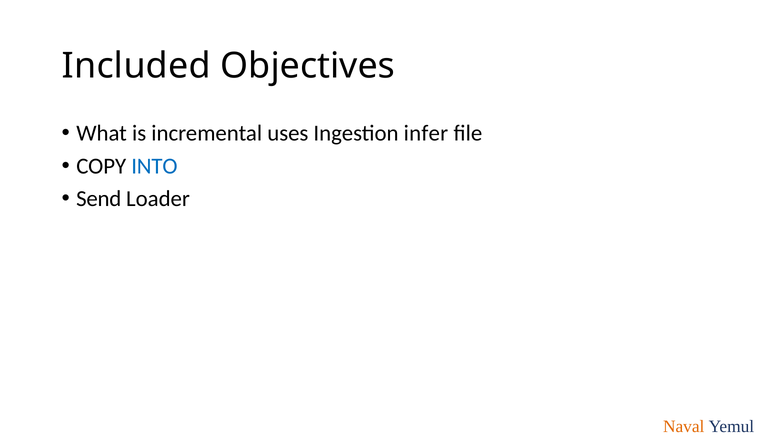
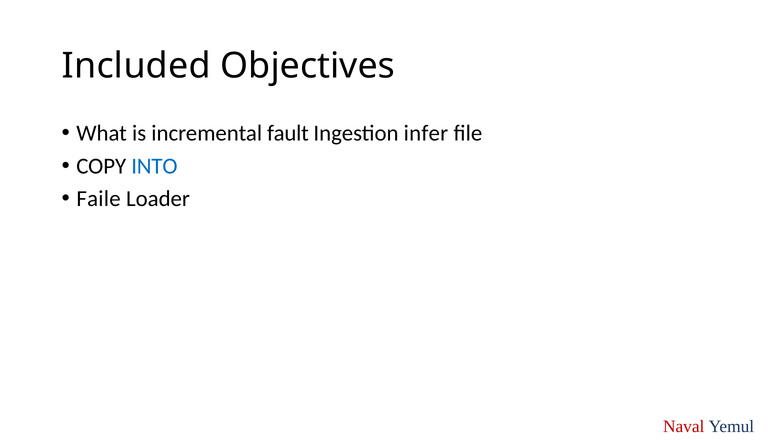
uses: uses -> fault (288, 133)
Send: Send -> Faile (99, 199)
Naval colour: orange -> red (684, 427)
